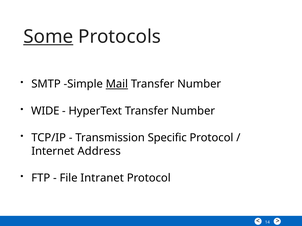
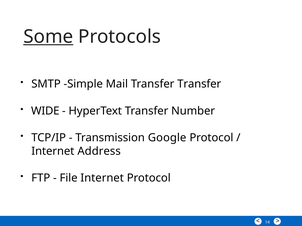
Mail underline: present -> none (117, 84)
Number: Number -> Transfer (199, 84)
Specific: Specific -> Google (167, 138)
File Intranet: Intranet -> Internet (102, 178)
